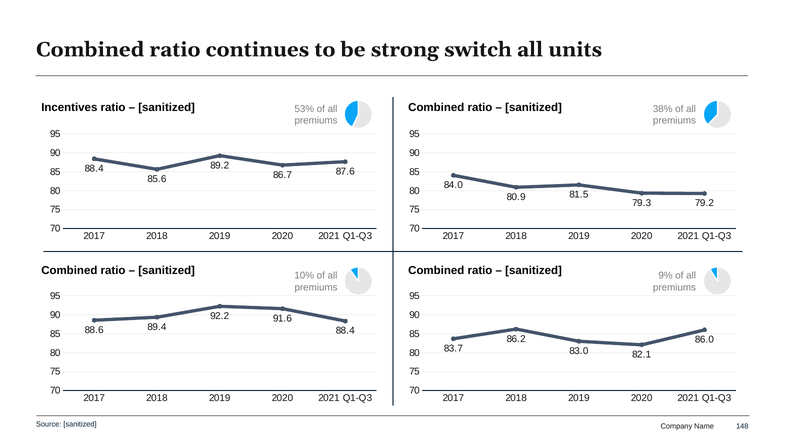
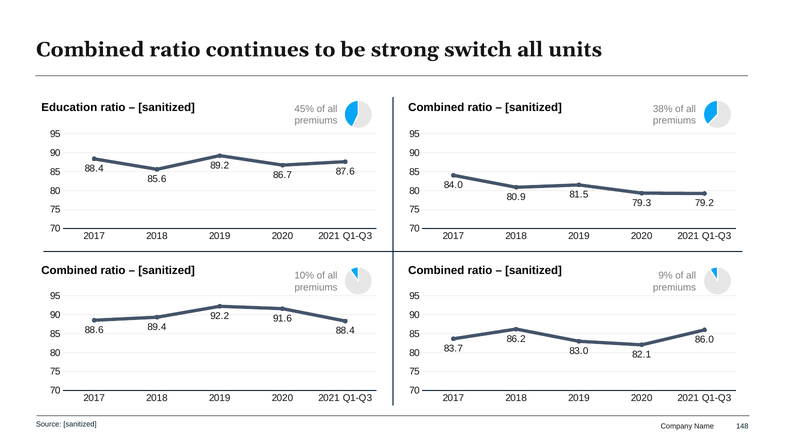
Incentives: Incentives -> Education (69, 108)
53%: 53% -> 45% (304, 109)
